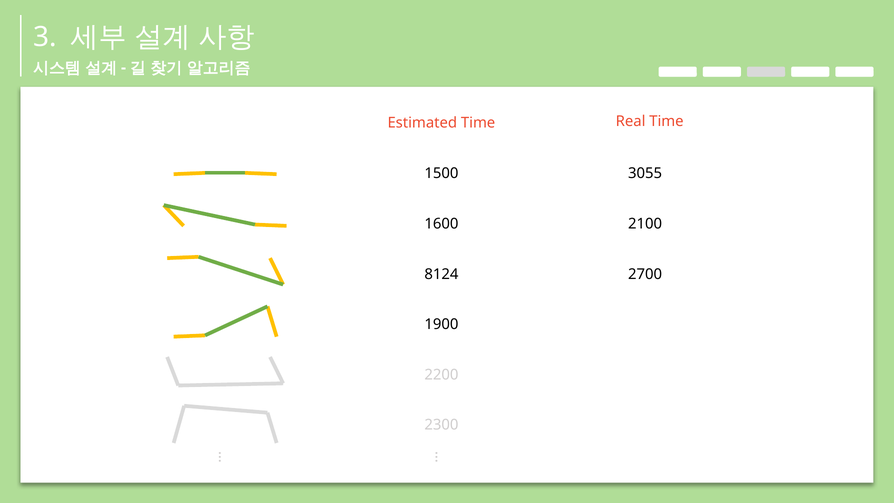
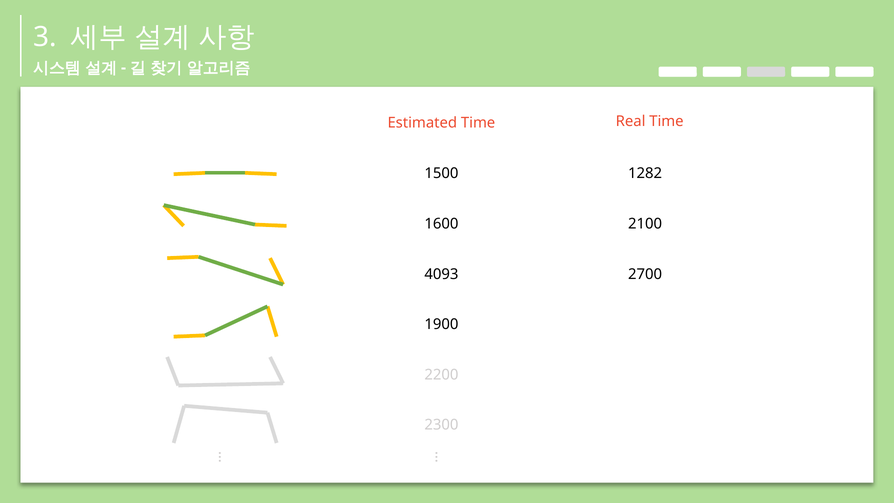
3055: 3055 -> 1282 (645, 173)
8124: 8124 -> 4093 (441, 274)
